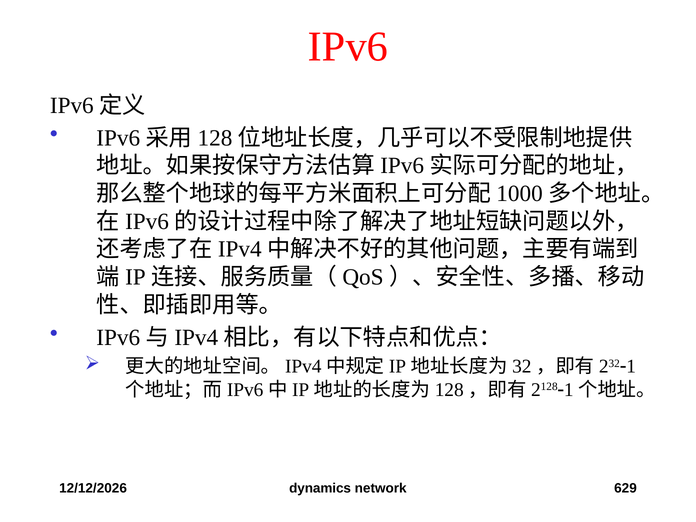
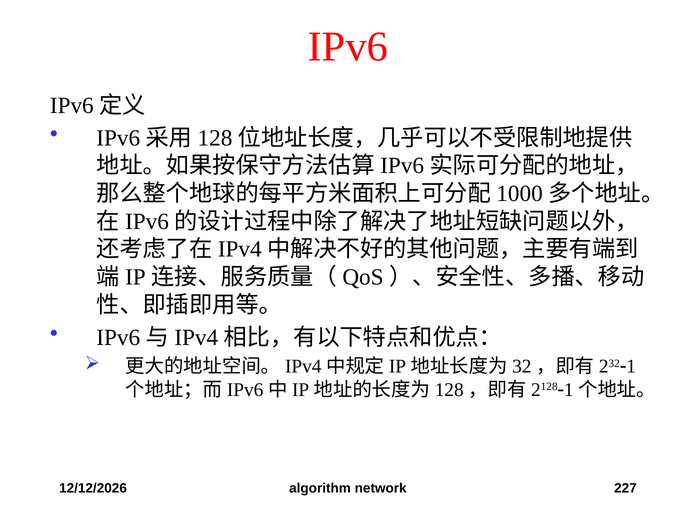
dynamics: dynamics -> algorithm (320, 488)
629: 629 -> 227 (625, 488)
